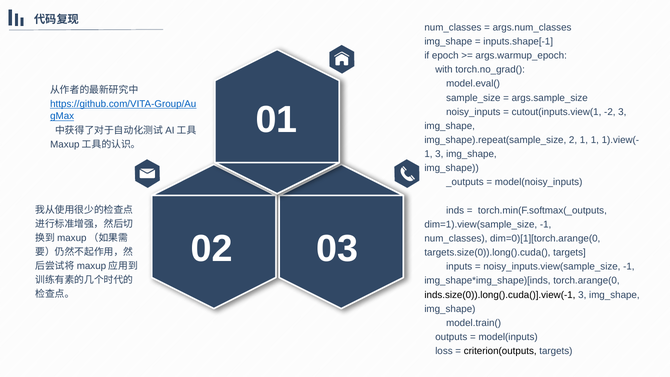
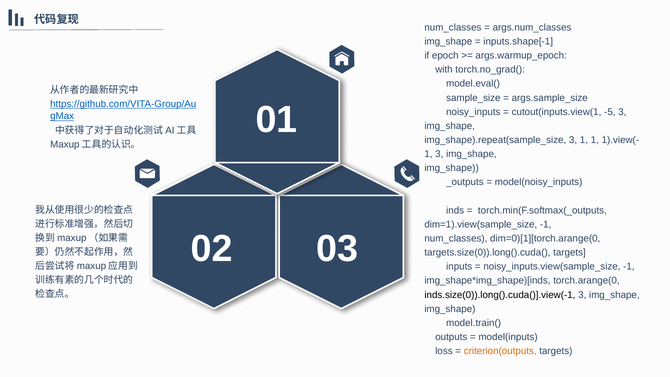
-2: -2 -> -5 (610, 112)
img_shape).repeat(sample_size 2: 2 -> 3 (573, 140)
criterion(outputs colour: black -> orange (500, 351)
